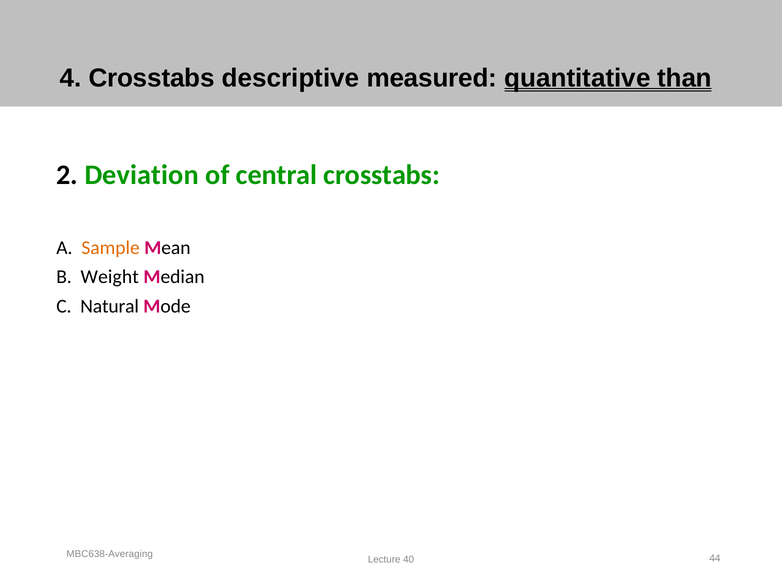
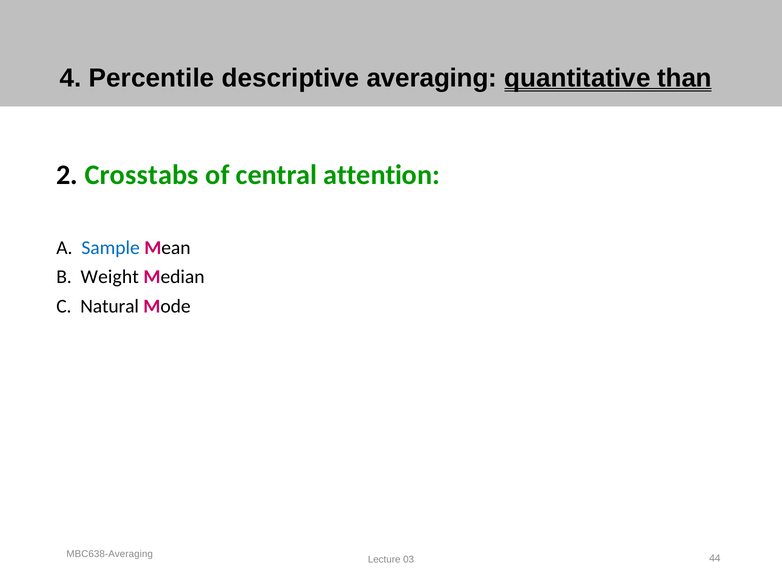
4 Crosstabs: Crosstabs -> Percentile (151, 78)
measured: measured -> averaging (432, 78)
Deviation: Deviation -> Crosstabs (142, 175)
central crosstabs: crosstabs -> attention (382, 175)
Sample colour: orange -> blue (111, 248)
40: 40 -> 03 (409, 560)
